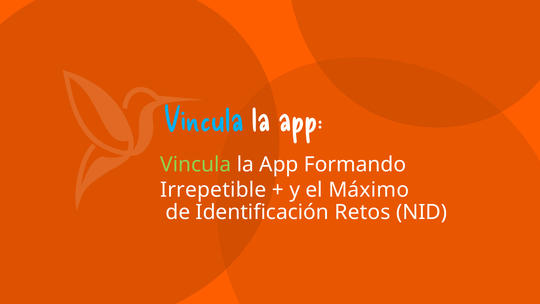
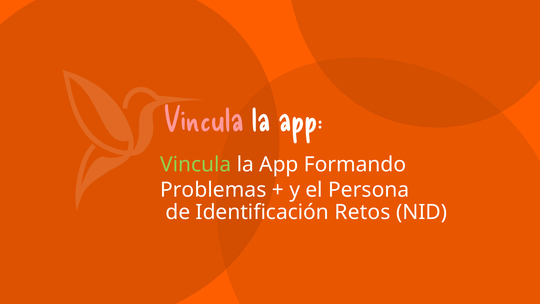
Vincula colour: light blue -> pink (204, 120)
Irrepetible: Irrepetible -> Problemas (213, 190)
Máximo: Máximo -> Persona (369, 190)
